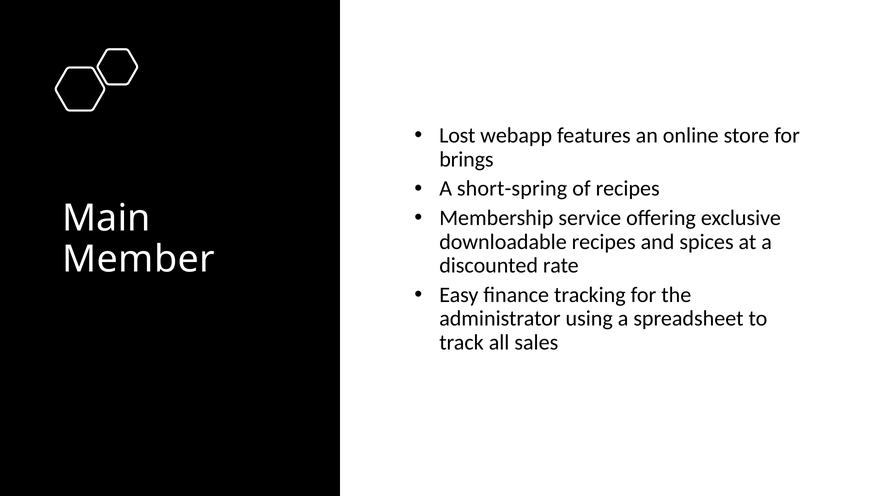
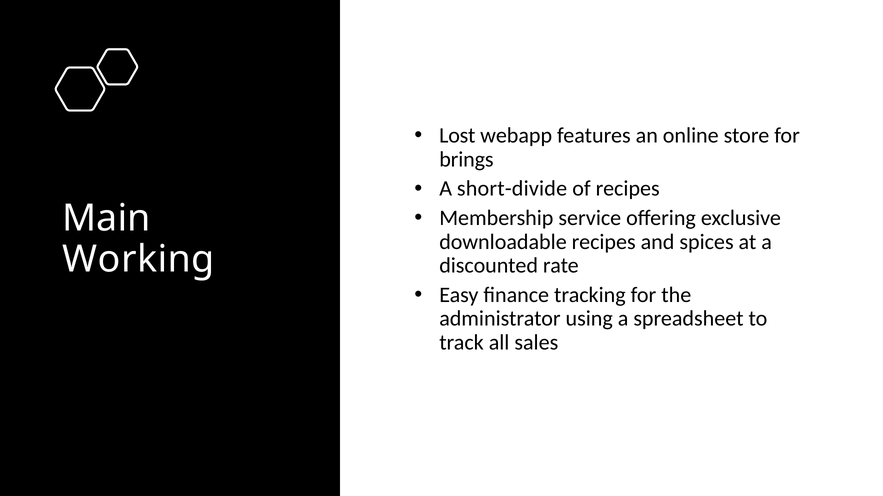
short-spring: short-spring -> short-divide (512, 189)
Member: Member -> Working (138, 260)
